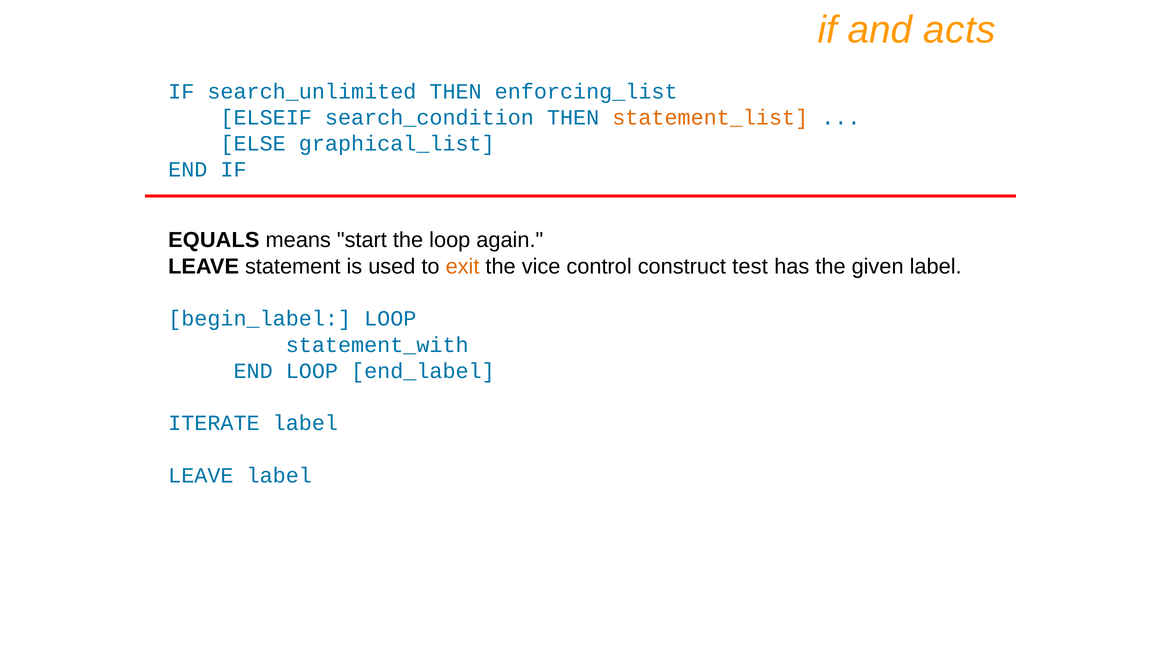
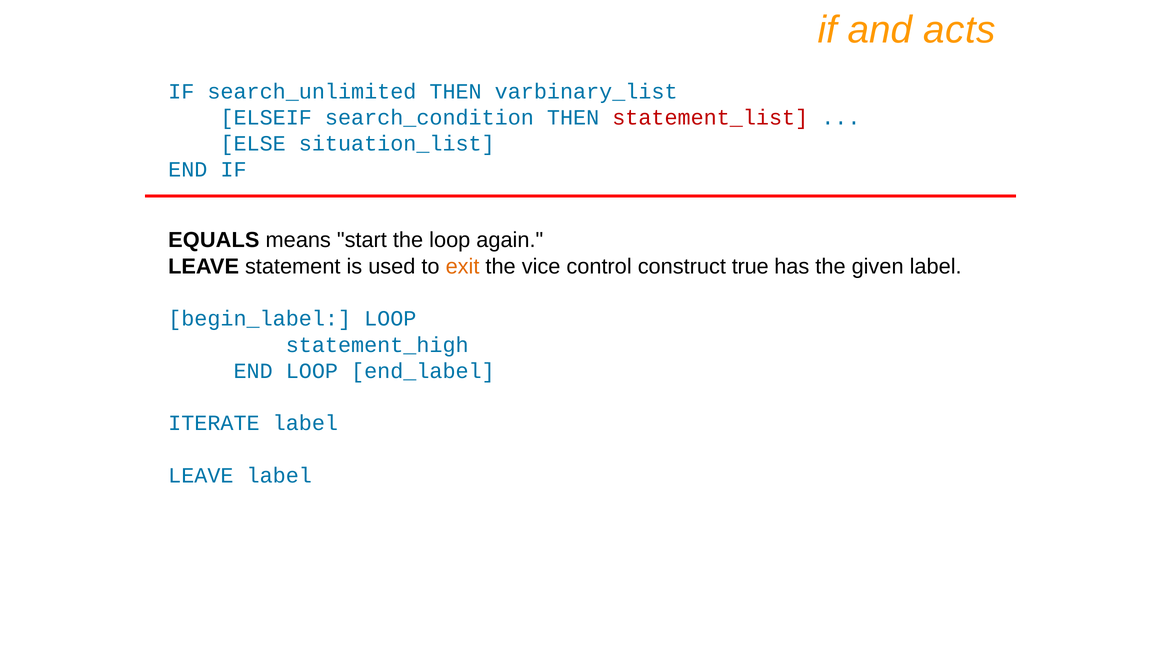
enforcing_list: enforcing_list -> varbinary_list (586, 91)
statement_list colour: orange -> red (710, 118)
graphical_list: graphical_list -> situation_list (397, 144)
test: test -> true (750, 266)
statement_with: statement_with -> statement_high (377, 345)
